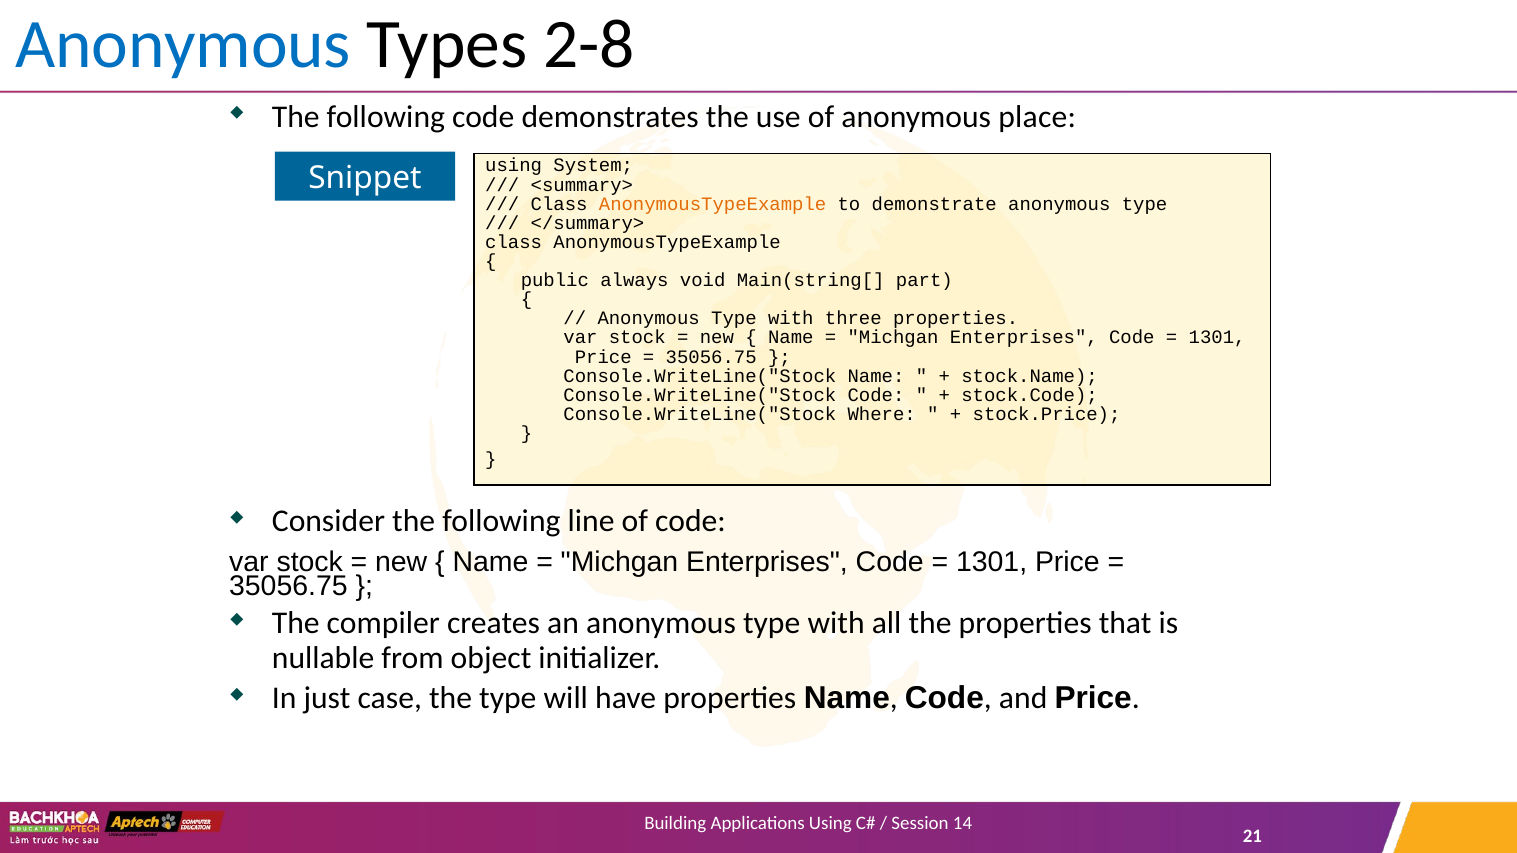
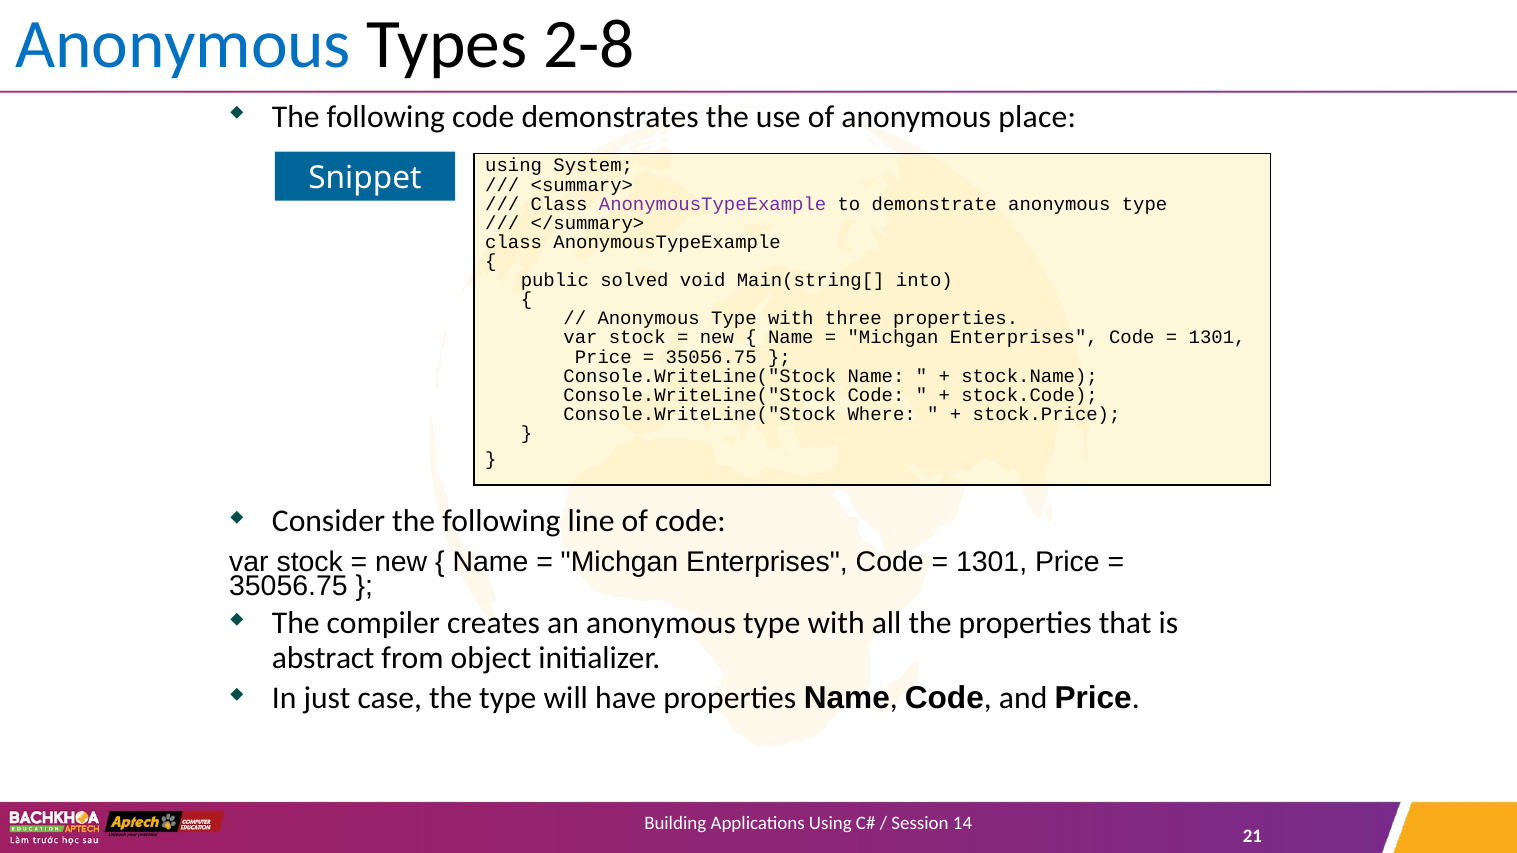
AnonymousTypeExample colour: orange -> purple (713, 204)
always: always -> solved (634, 280)
part: part -> into (924, 280)
nullable: nullable -> abstract (323, 658)
